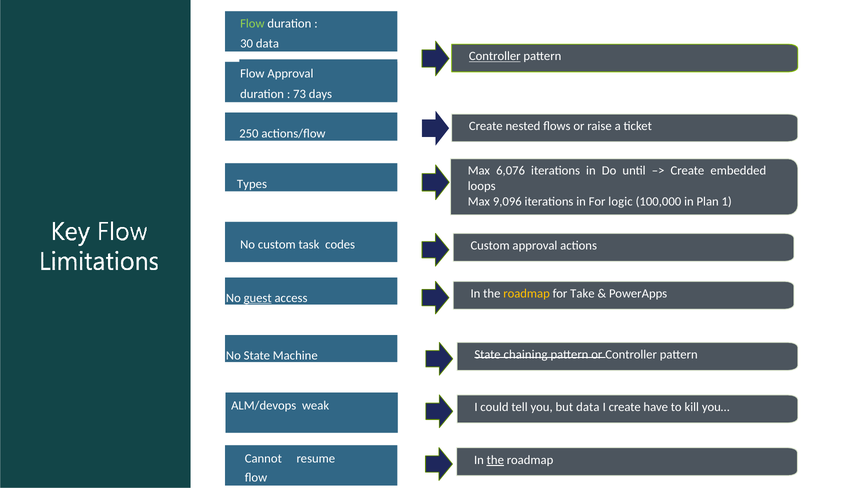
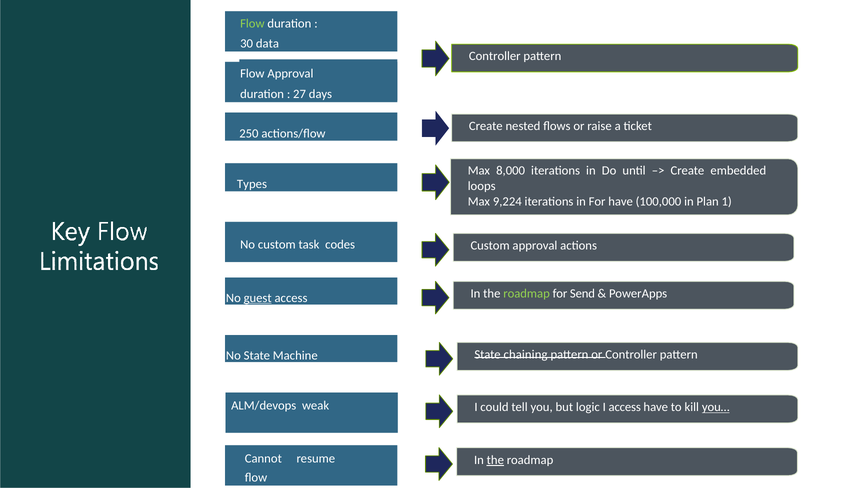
Controller underline: present -> none (495, 56)
73: 73 -> 27 (300, 94)
6,076: 6,076 -> 8,000 (511, 171)
9,096: 9,096 -> 9,224 (507, 202)
For logic: logic -> have (621, 202)
roadmap colour: yellow -> light green (527, 294)
Take: Take -> Send (583, 294)
but data: data -> logic (588, 408)
I create: create -> access (625, 408)
you… underline: none -> present (716, 408)
